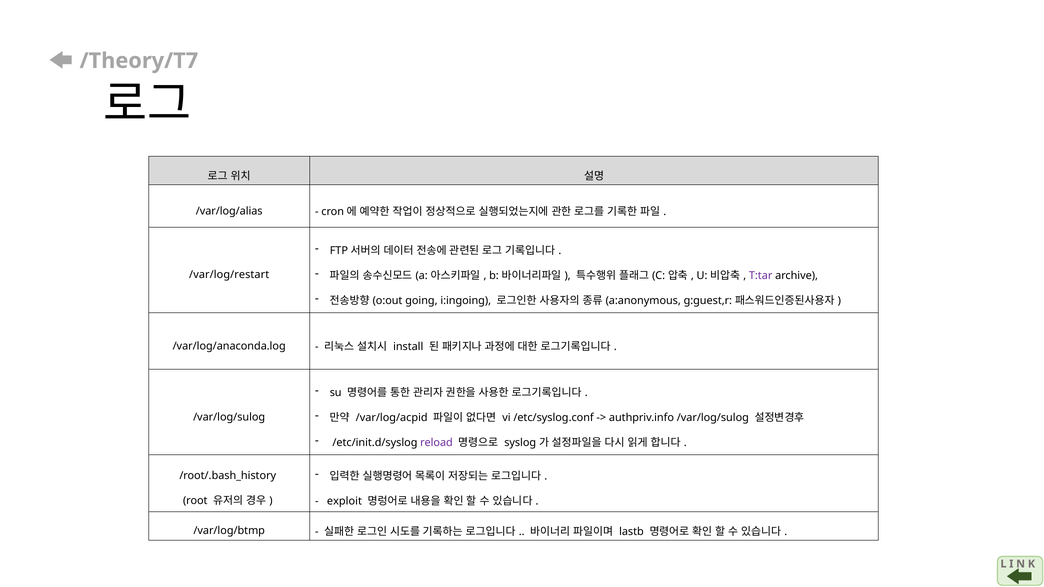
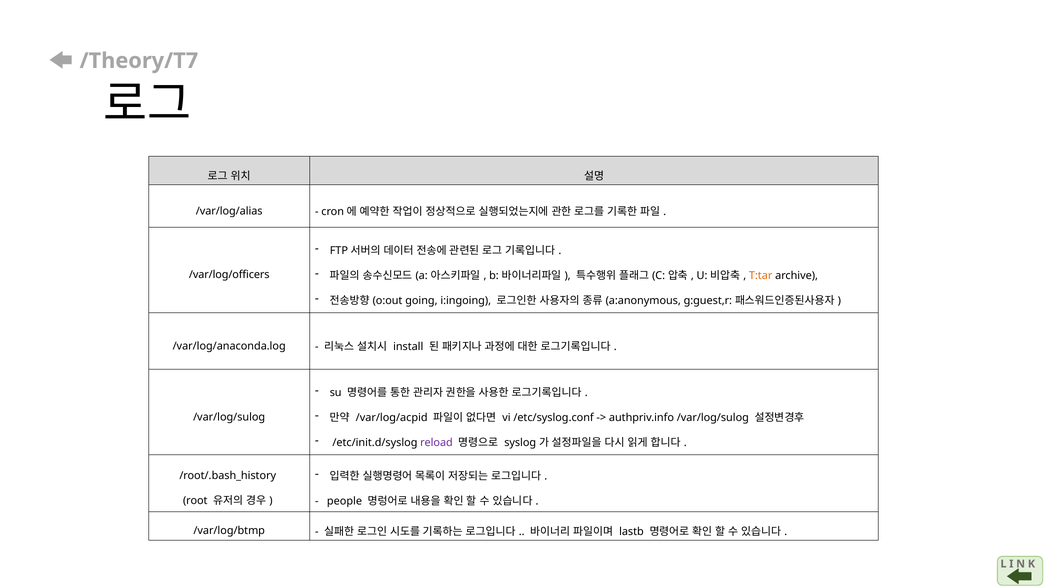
T:tar colour: purple -> orange (761, 276)
/var/log/restart: /var/log/restart -> /var/log/officers (229, 275)
exploit: exploit -> people (345, 501)
